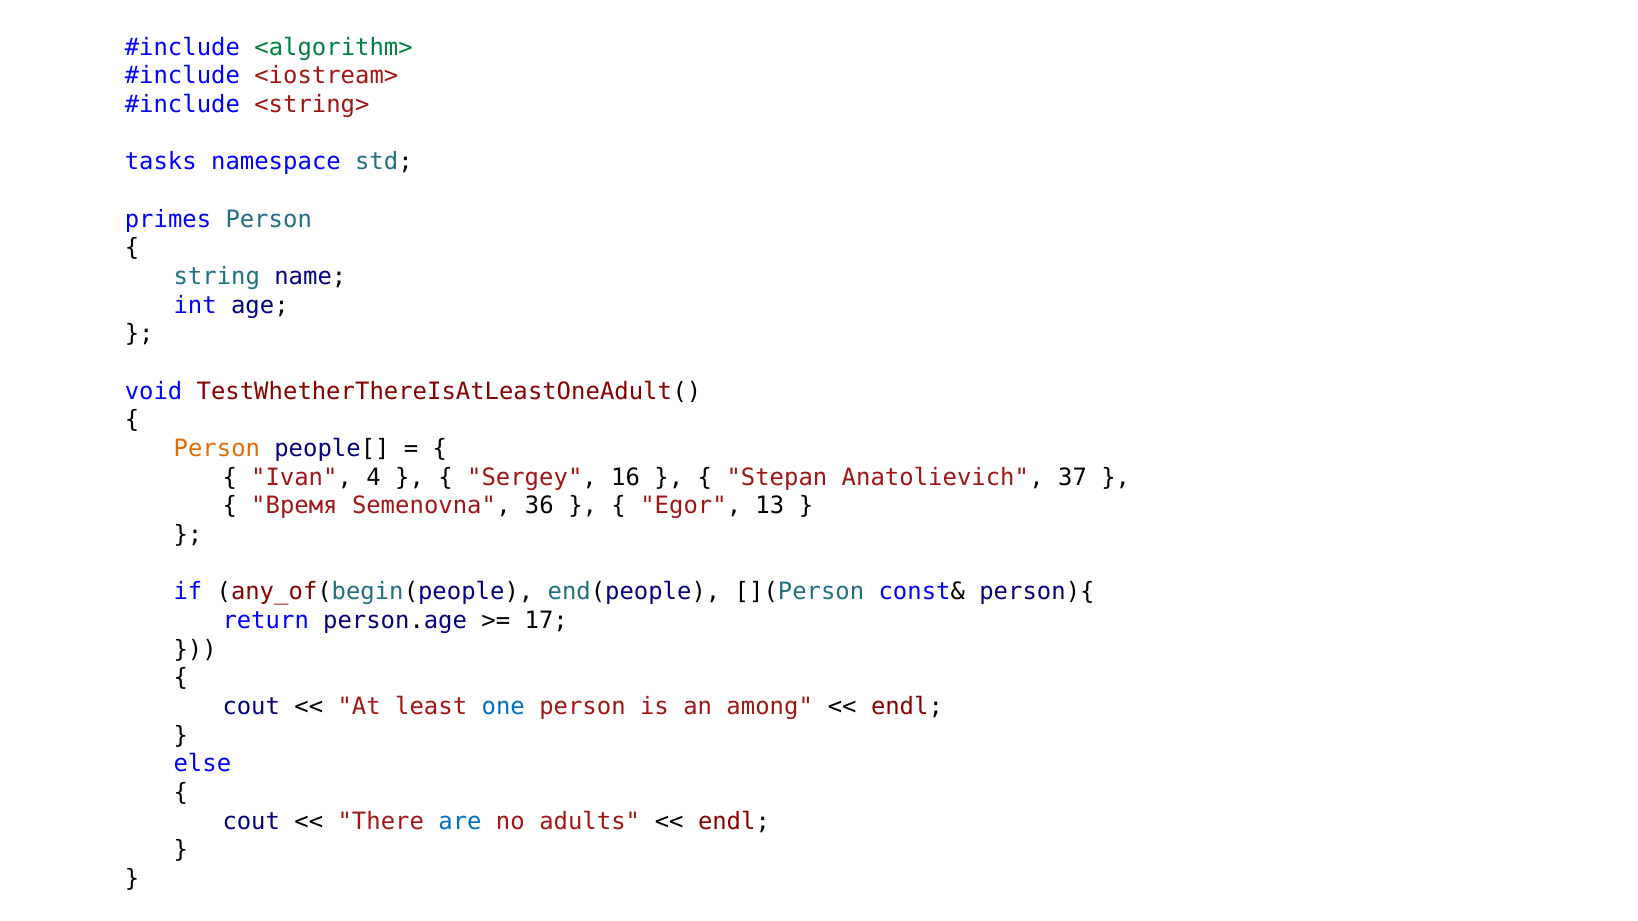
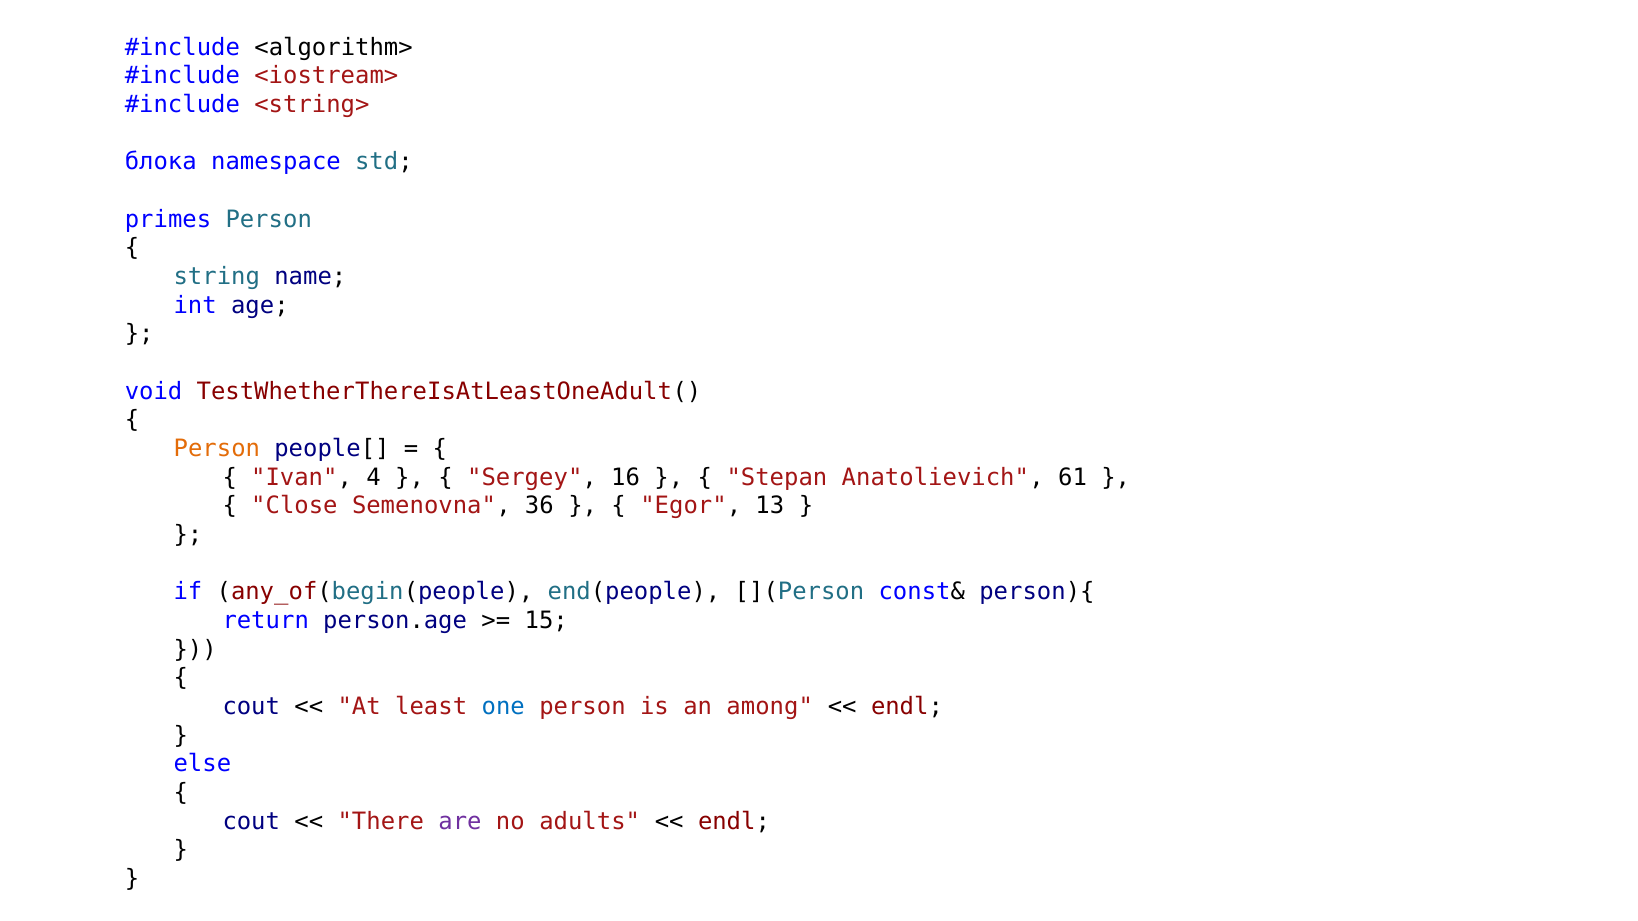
<algorithm> colour: green -> black (334, 47)
tasks: tasks -> блока (161, 162)
37: 37 -> 61 (1072, 478)
Время: Время -> Close (294, 506)
17: 17 -> 15 (546, 621)
are colour: blue -> purple (460, 822)
